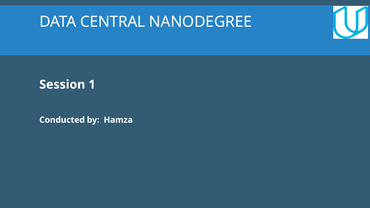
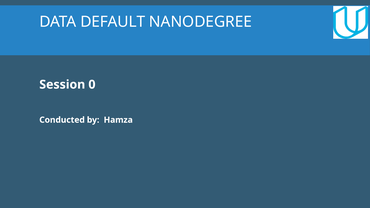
CENTRAL: CENTRAL -> DEFAULT (113, 22)
1: 1 -> 0 (92, 85)
